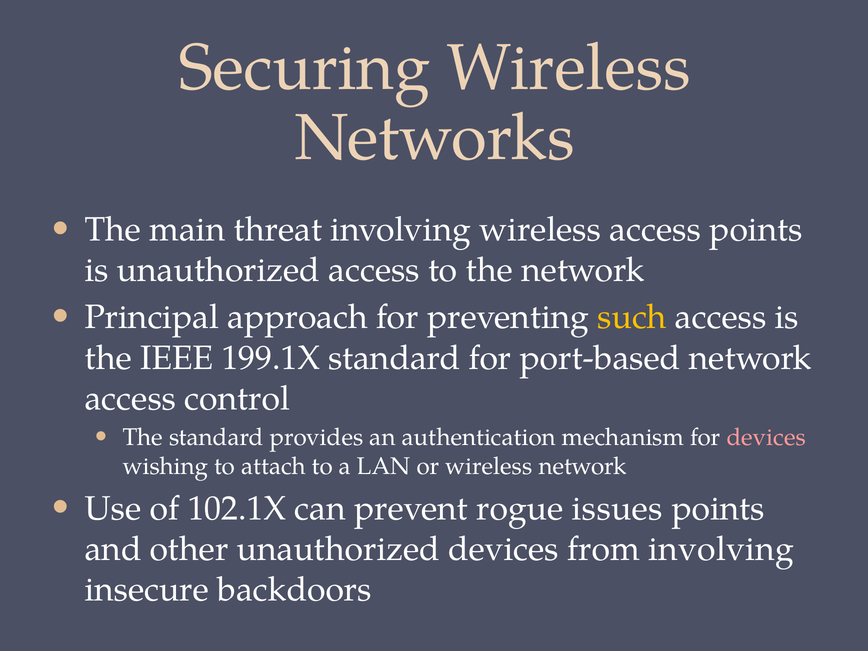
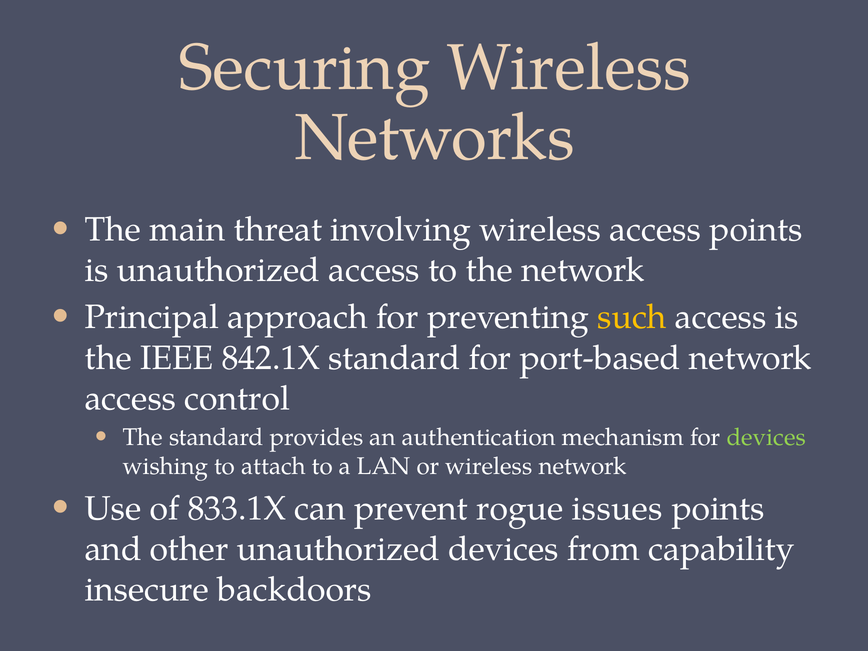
199.1X: 199.1X -> 842.1X (271, 358)
devices colour: pink -> light green (766, 437)
102.1X: 102.1X -> 833.1X (237, 508)
from involving: involving -> capability (721, 549)
